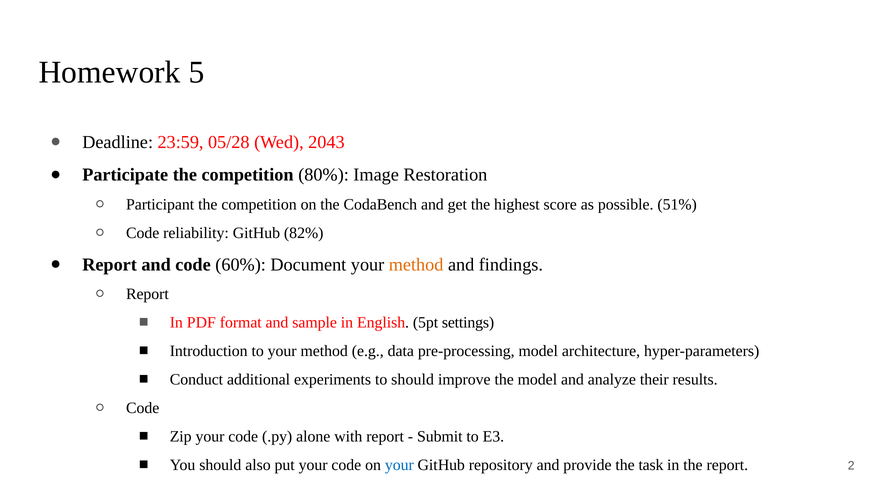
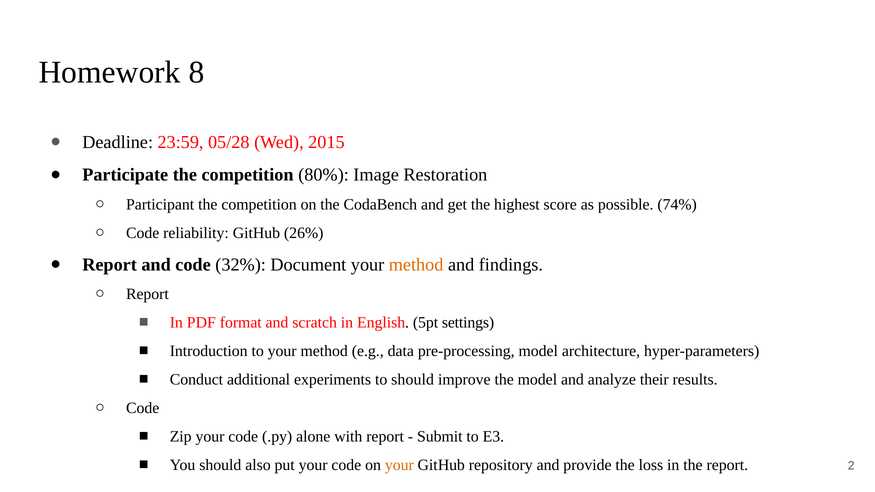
5: 5 -> 8 (197, 72)
2043: 2043 -> 2015 (326, 142)
51%: 51% -> 74% (677, 205)
82%: 82% -> 26% (304, 233)
60%: 60% -> 32% (241, 265)
sample: sample -> scratch (315, 323)
your colour: blue -> orange (399, 465)
task: task -> loss (651, 465)
